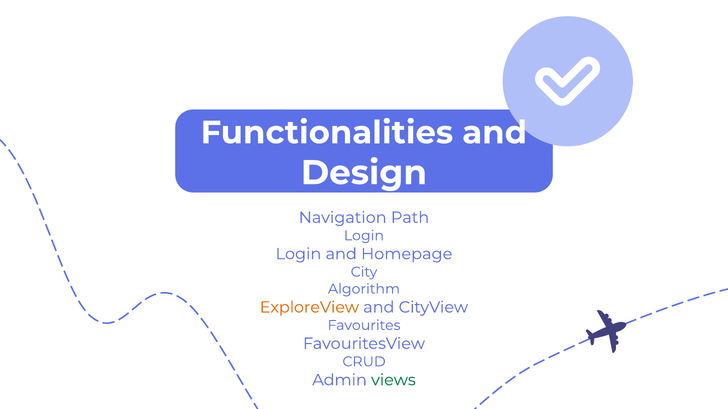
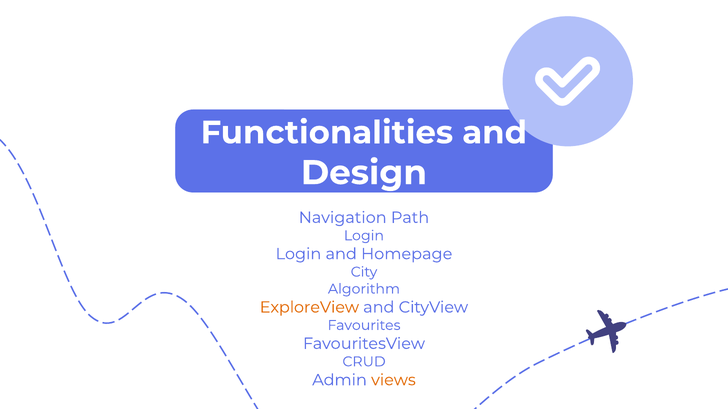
views colour: green -> orange (393, 380)
